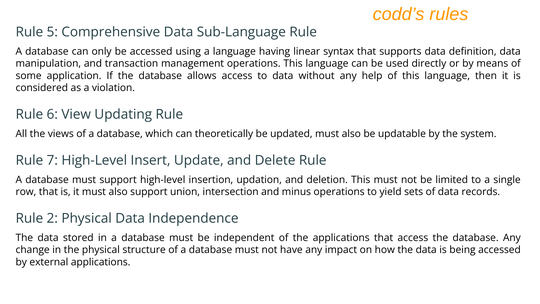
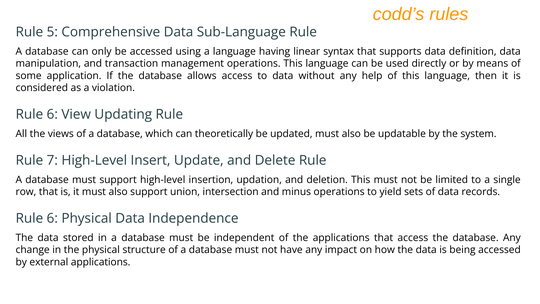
2: 2 -> 6 (52, 218)
